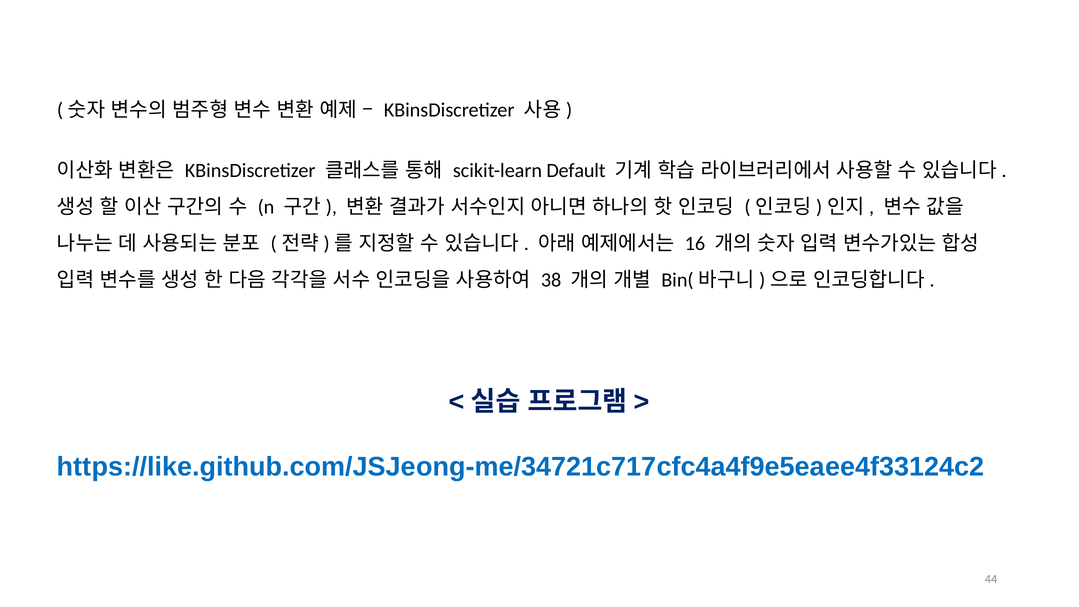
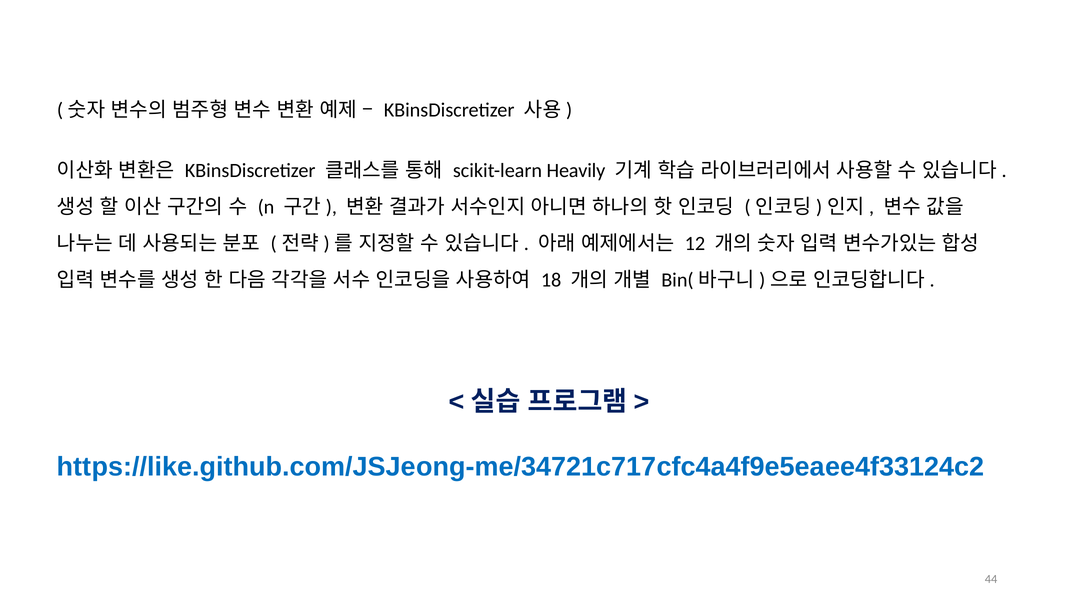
Default: Default -> Heavily (576, 171)
16: 16 -> 12 (695, 244)
38: 38 -> 18 (551, 280)
